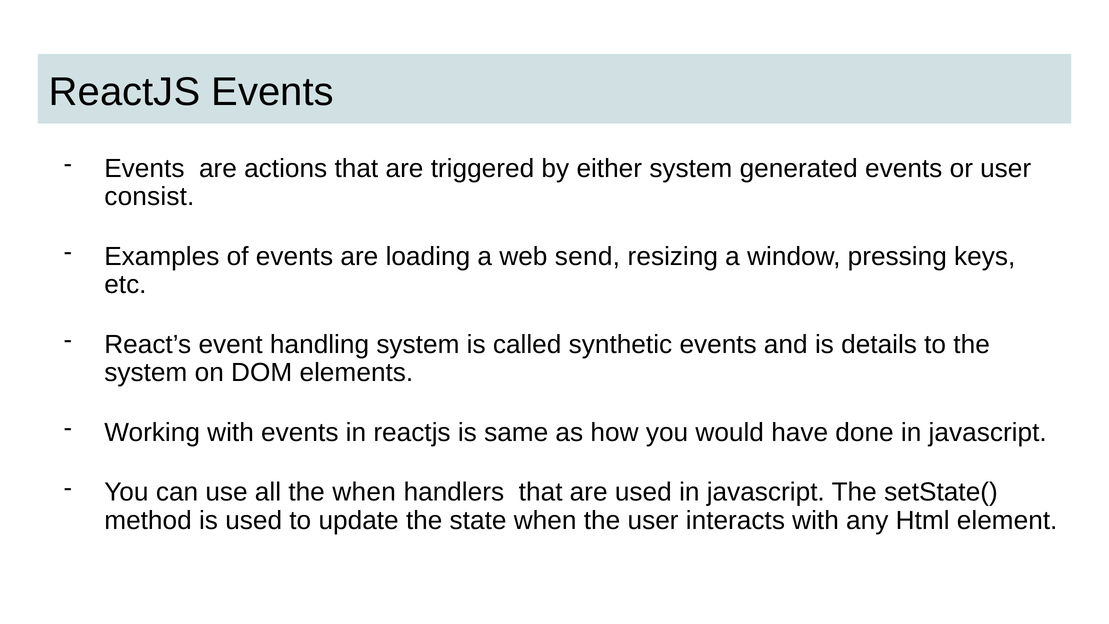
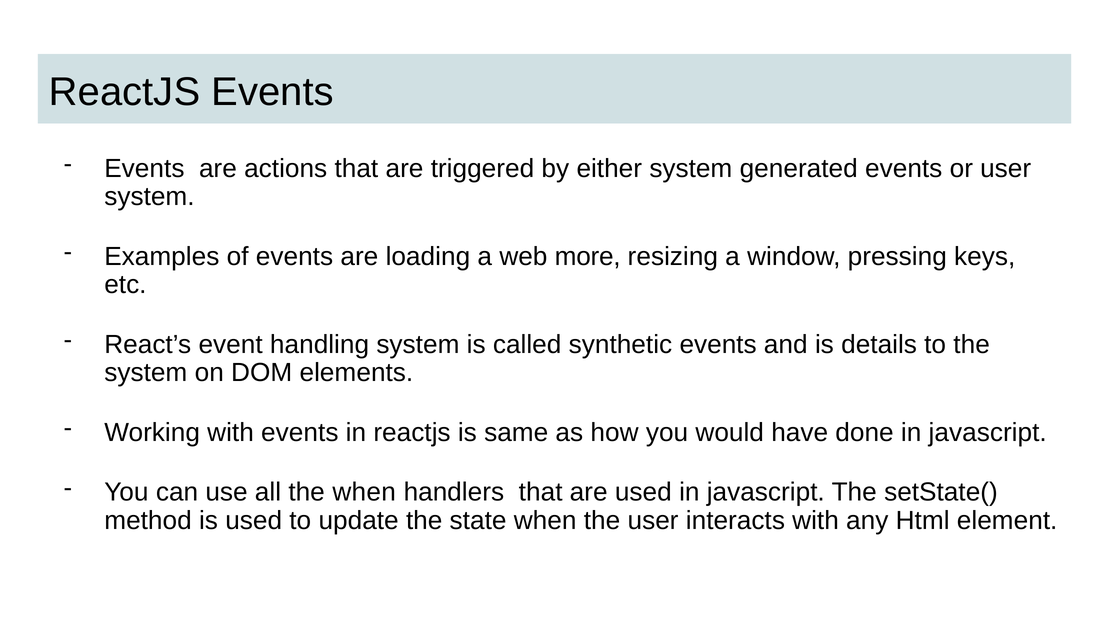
consist: consist -> system (149, 197)
send: send -> more (588, 256)
